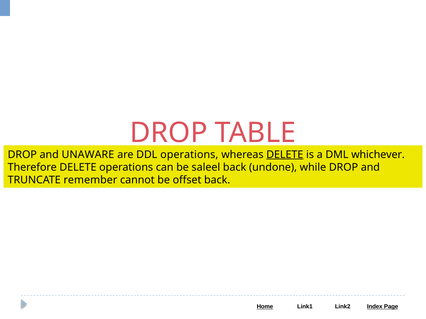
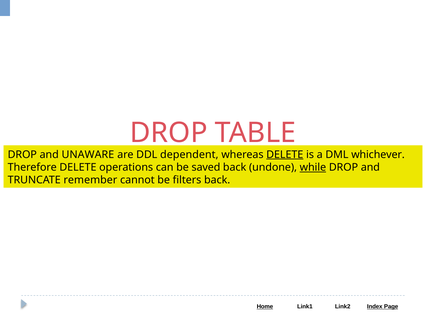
DDL operations: operations -> dependent (189, 155)
saleel: saleel -> saved (206, 168)
while underline: none -> present (313, 168)
offset: offset -> filters (187, 180)
